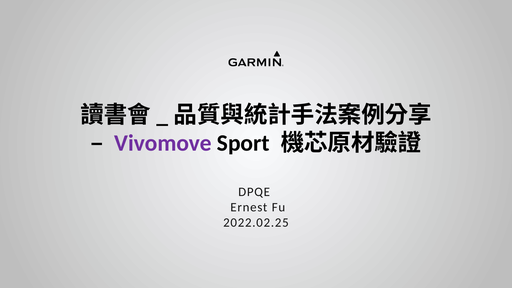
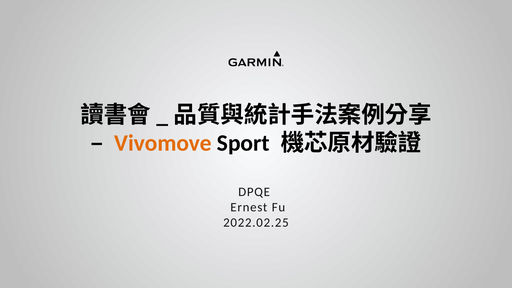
Vivomove colour: purple -> orange (163, 143)
